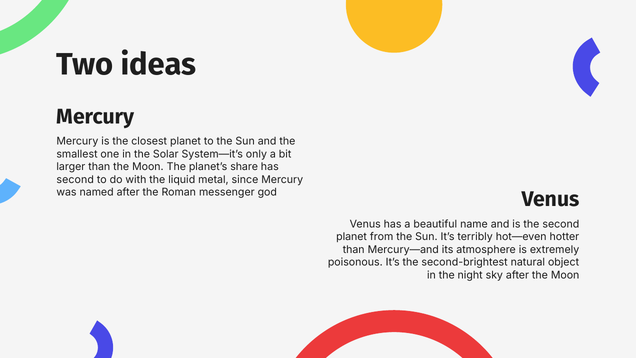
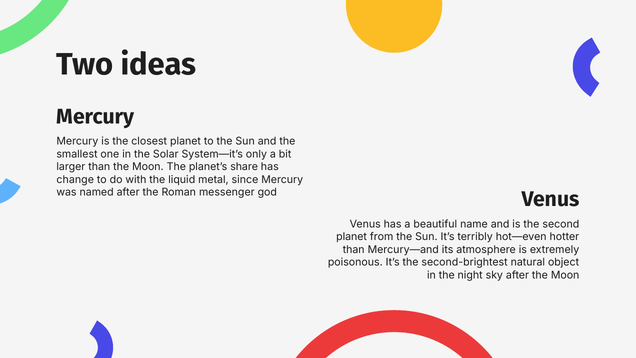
second: second -> change (75, 180)
